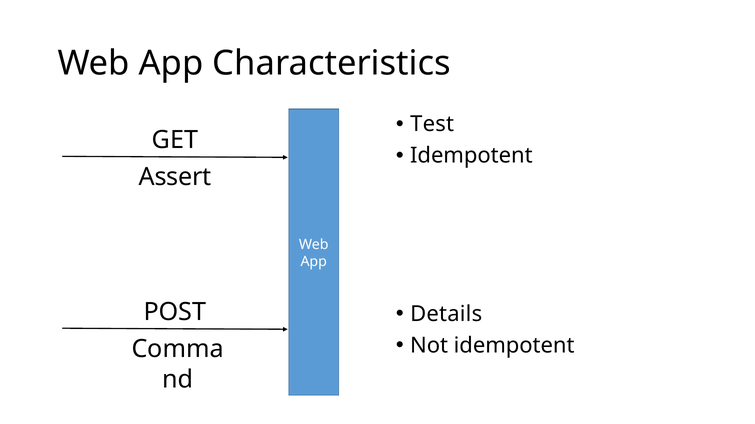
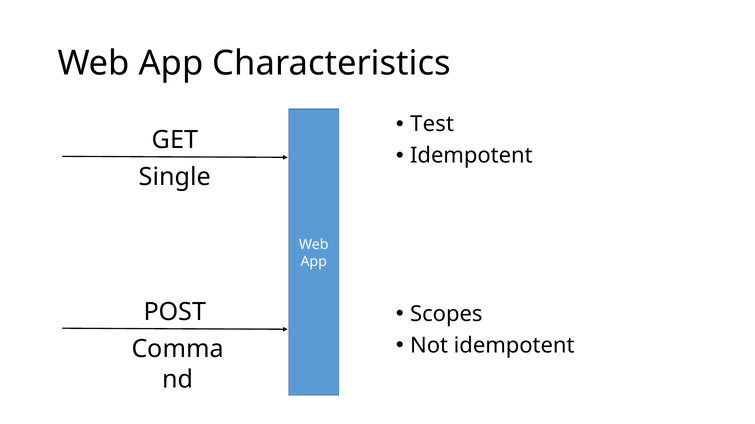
Assert: Assert -> Single (175, 177)
Details: Details -> Scopes (446, 314)
